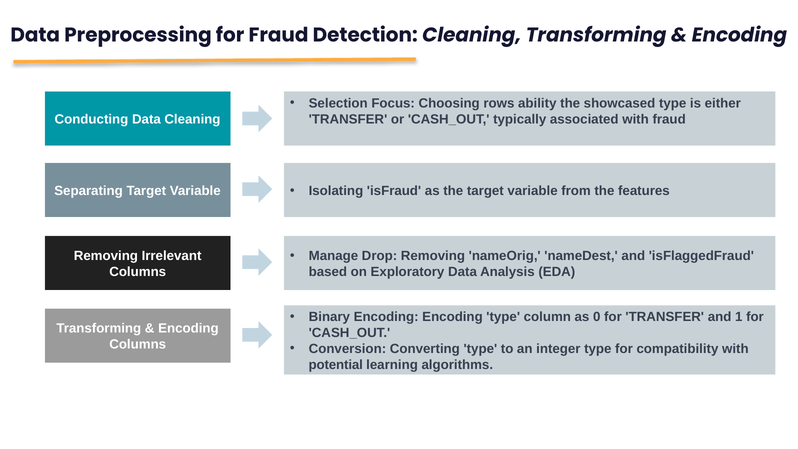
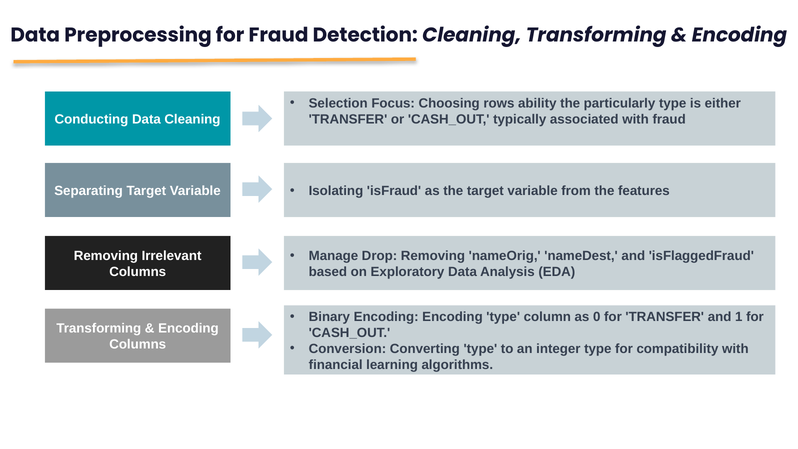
showcased: showcased -> particularly (620, 103)
potential: potential -> financial (336, 365)
